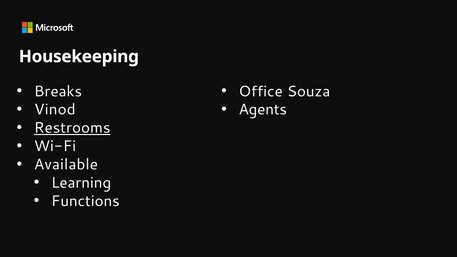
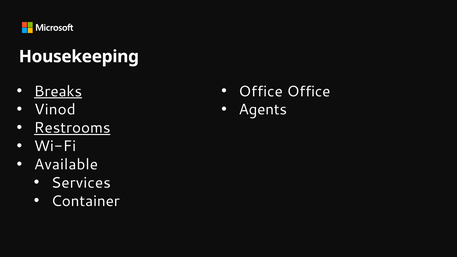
Breaks underline: none -> present (58, 91)
Office Souza: Souza -> Office (309, 91)
Learning: Learning -> Services (81, 183)
Functions: Functions -> Container (85, 201)
